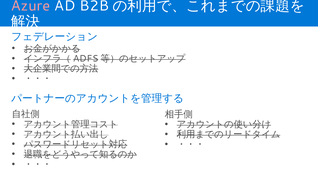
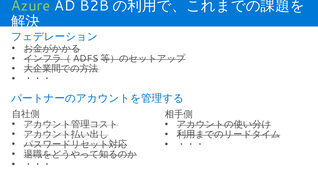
Azure colour: pink -> light green (31, 6)
